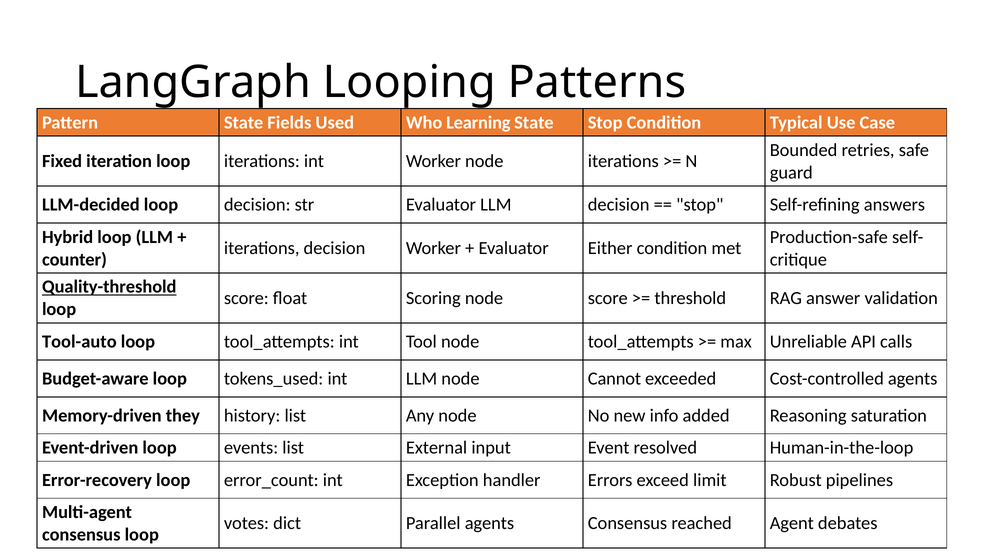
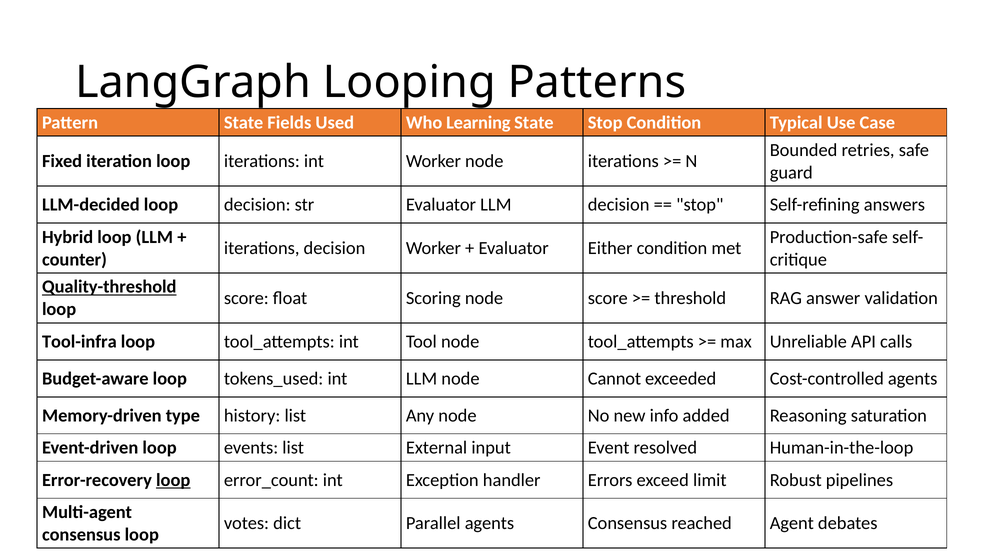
Tool-auto: Tool-auto -> Tool-infra (79, 342)
they: they -> type (183, 416)
loop underline: none -> present (173, 480)
